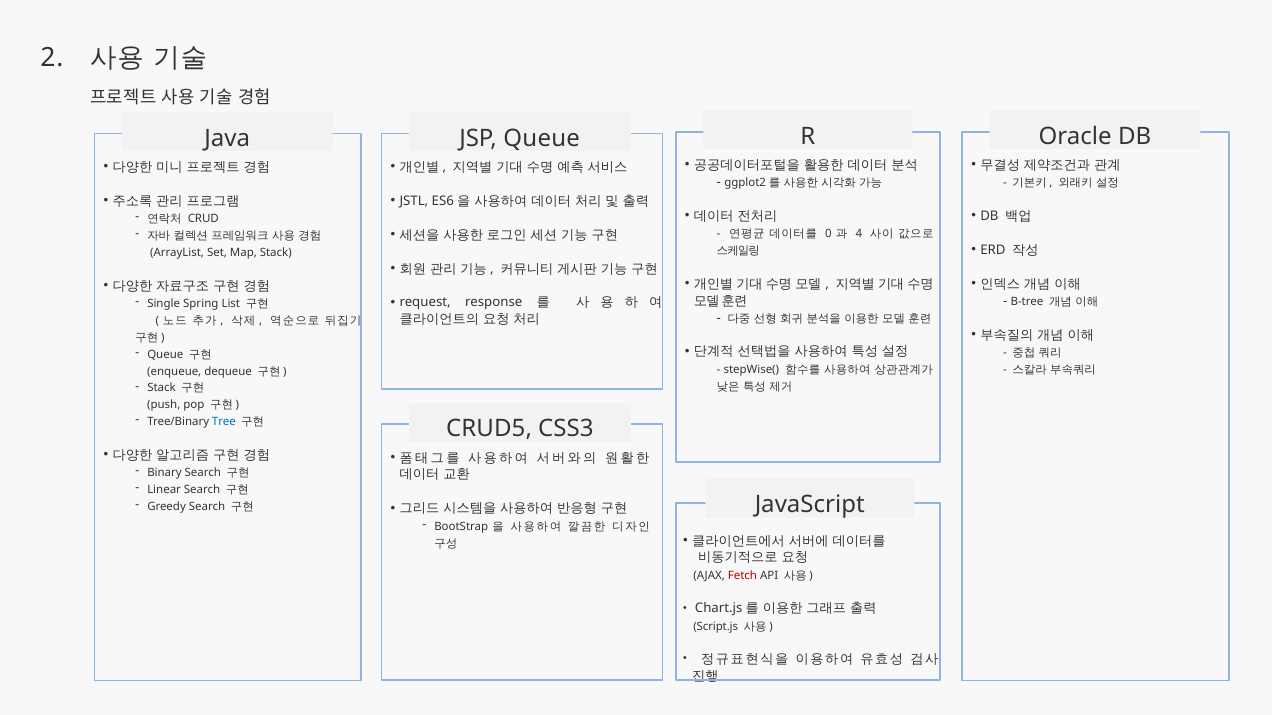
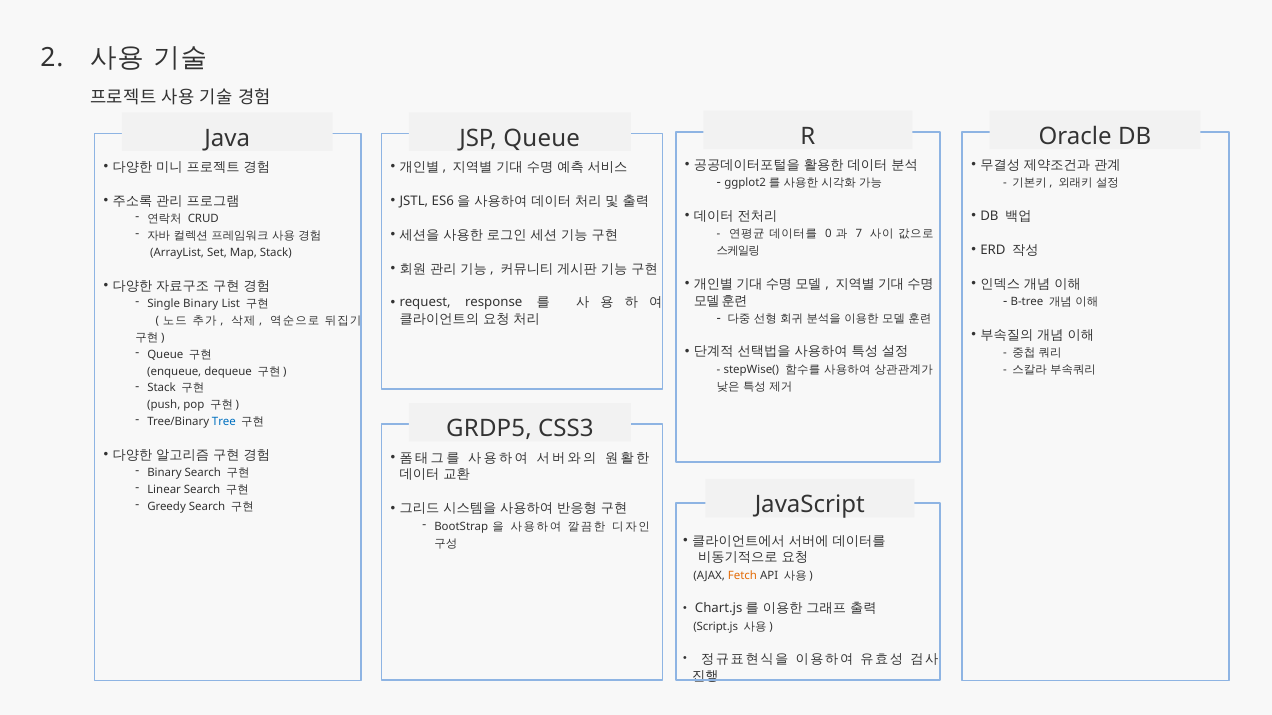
4: 4 -> 7 (859, 234)
Single Spring: Spring -> Binary (201, 304)
CRUD5: CRUD5 -> GRDP5 (489, 429)
Fetch colour: red -> orange (742, 576)
